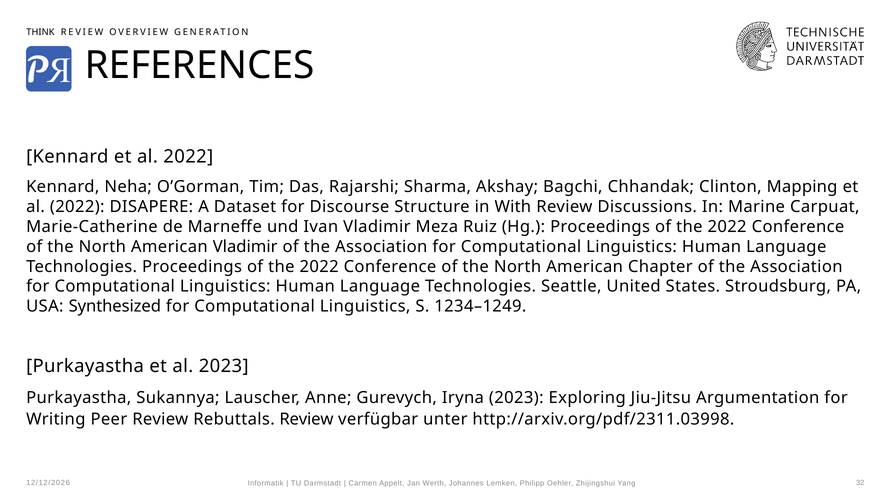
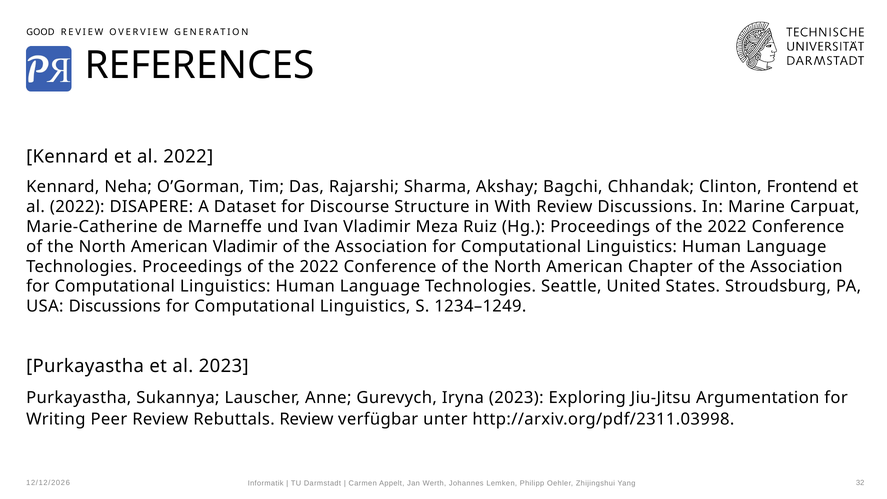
THINK: THINK -> GOOD (40, 32)
Mapping: Mapping -> Frontend (802, 187)
USA Synthesized: Synthesized -> Discussions (115, 306)
